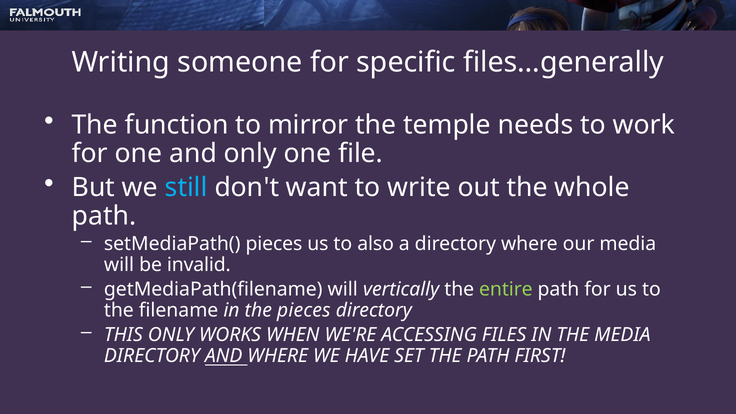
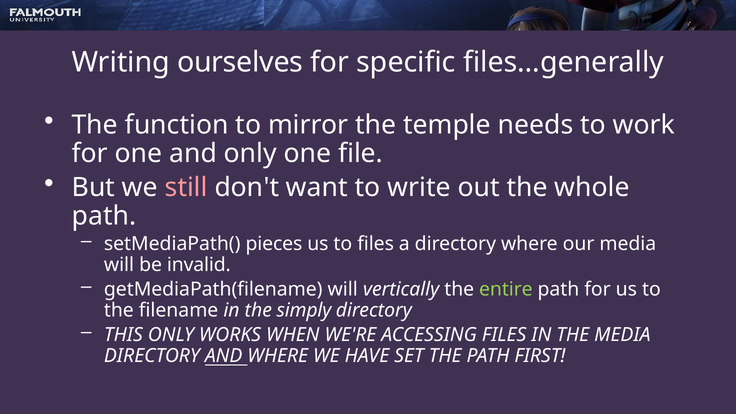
someone: someone -> ourselves (240, 62)
still colour: light blue -> pink (186, 188)
to also: also -> files (376, 244)
the pieces: pieces -> simply (304, 310)
